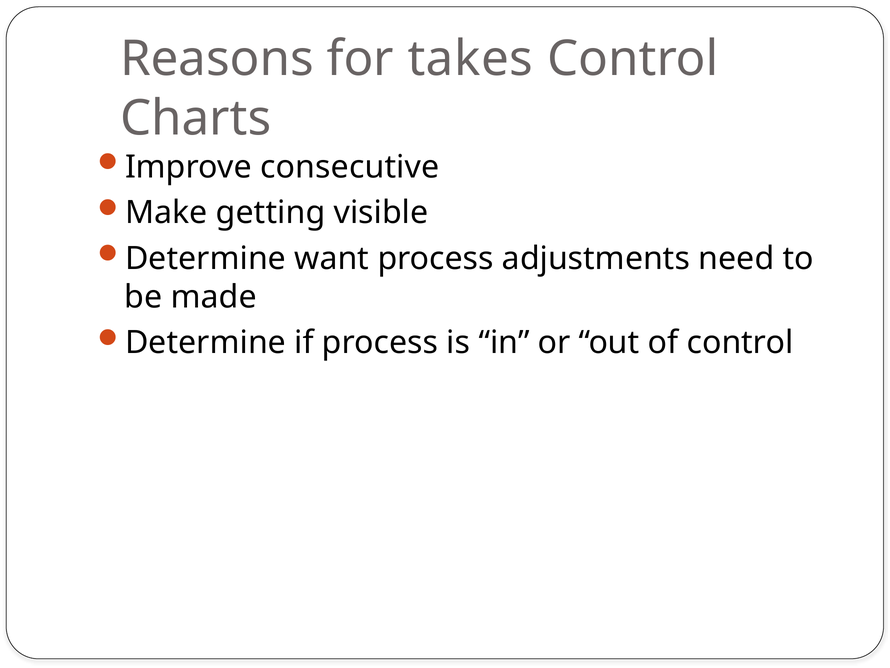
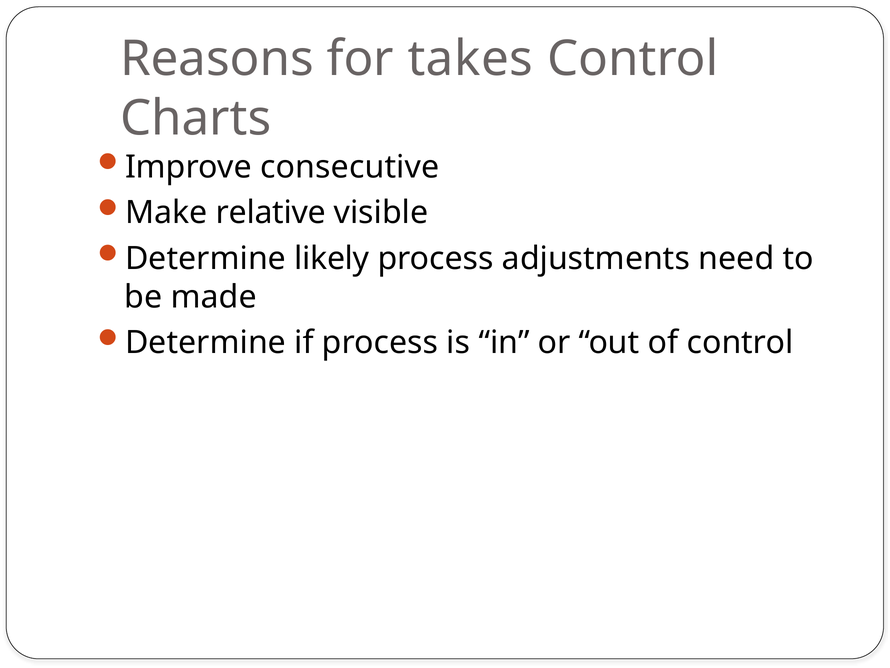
getting: getting -> relative (271, 213)
want: want -> likely (332, 258)
